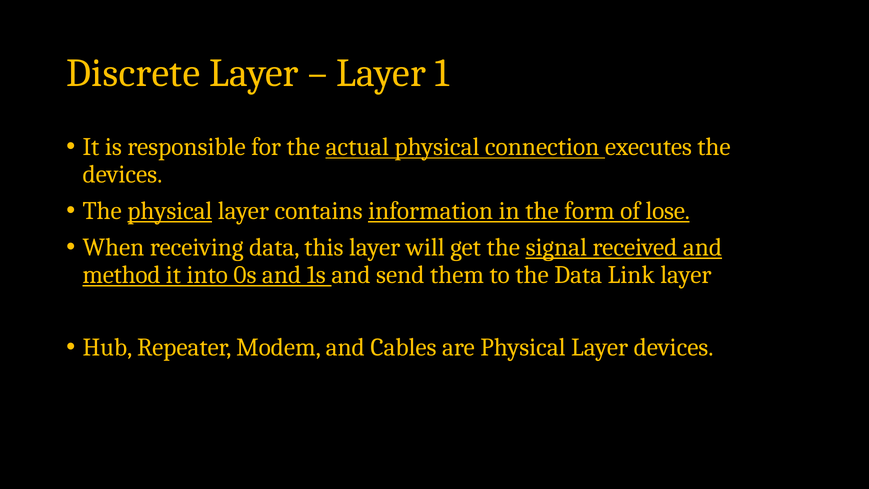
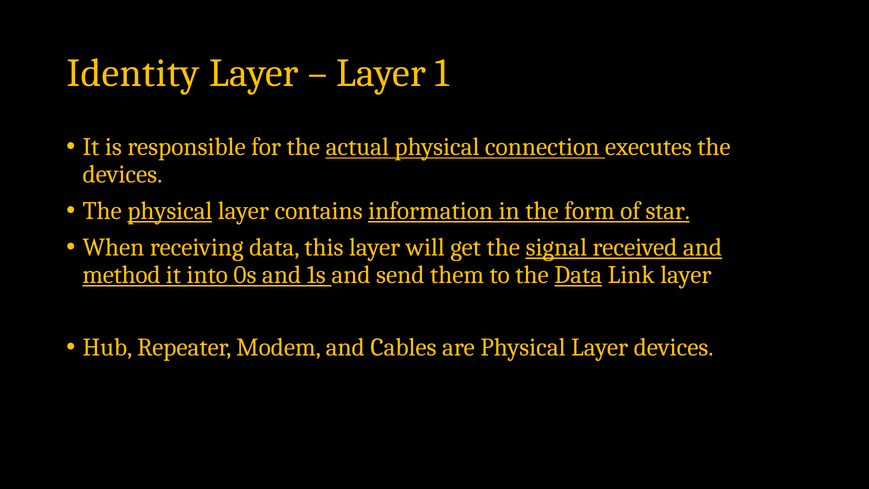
Discrete: Discrete -> Identity (133, 73)
lose: lose -> star (668, 211)
Data underline: none -> present (578, 275)
